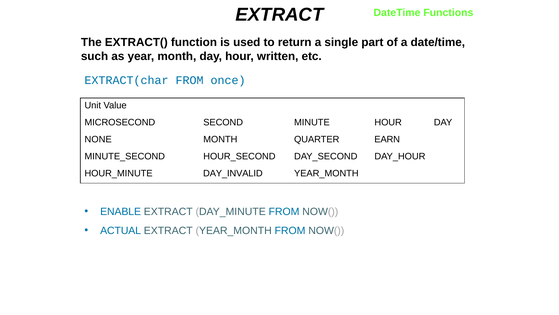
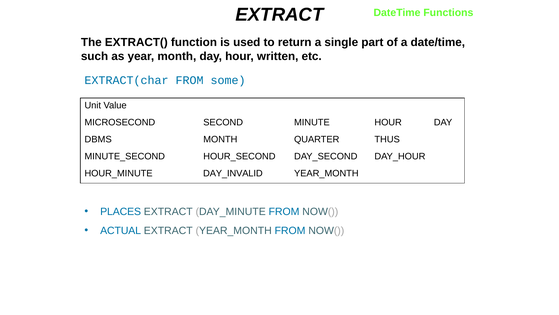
once: once -> some (228, 80)
NONE: NONE -> DBMS (98, 139)
EARN: EARN -> THUS (387, 139)
ENABLE: ENABLE -> PLACES (121, 211)
